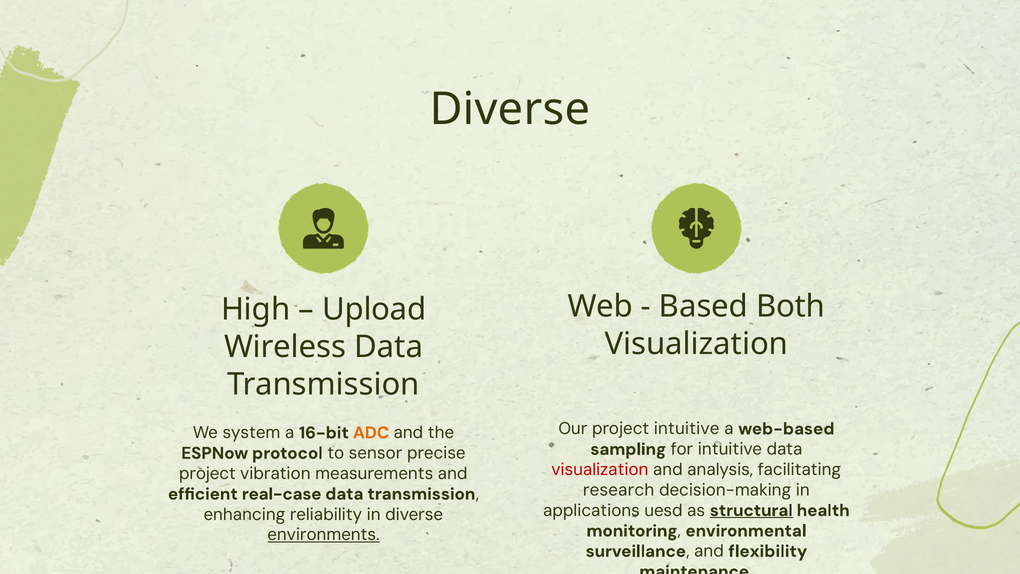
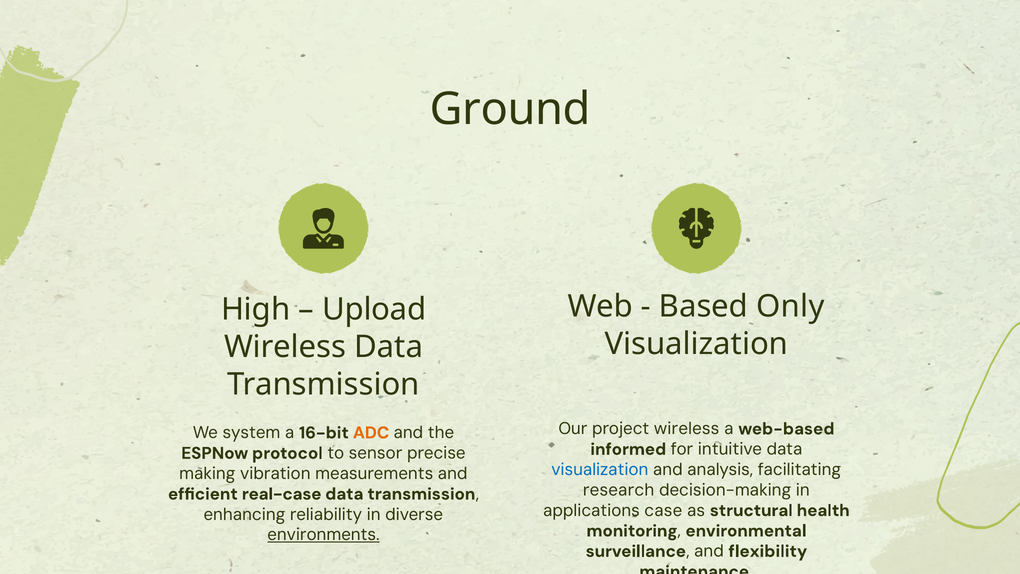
Diverse: Diverse -> Ground (510, 109)
Both: Both -> Only (790, 307)
project intuitive: intuitive -> wireless (687, 429)
sampling: sampling -> informed (628, 449)
visualization colour: red -> blue (600, 469)
project: project -> making (207, 473)
uesd: uesd -> case (663, 510)
structural underline: present -> none (751, 510)
